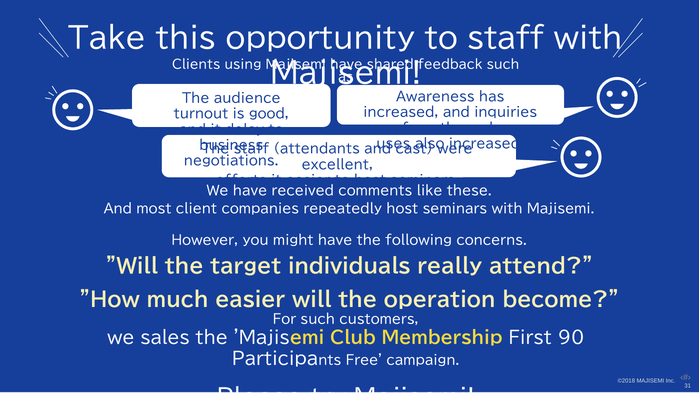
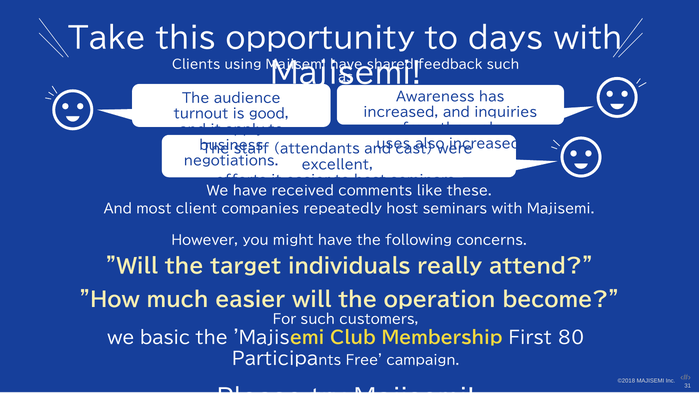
to staff: staff -> days (506, 39)
delay: delay -> apply (245, 130)
sales: sales -> basic (165, 338)
90: 90 -> 80 (571, 338)
